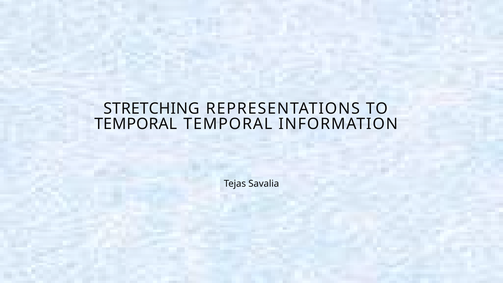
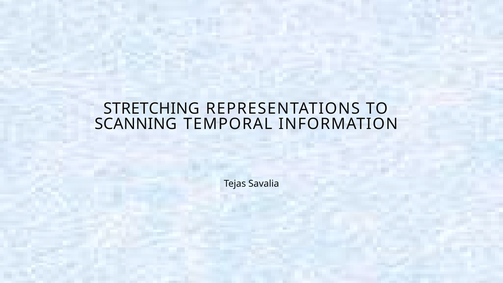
TEMPORAL: TEMPORAL -> SCANNING (136, 124)
